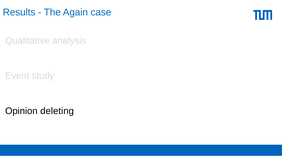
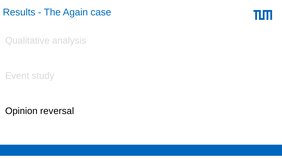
deleting: deleting -> reversal (57, 111)
